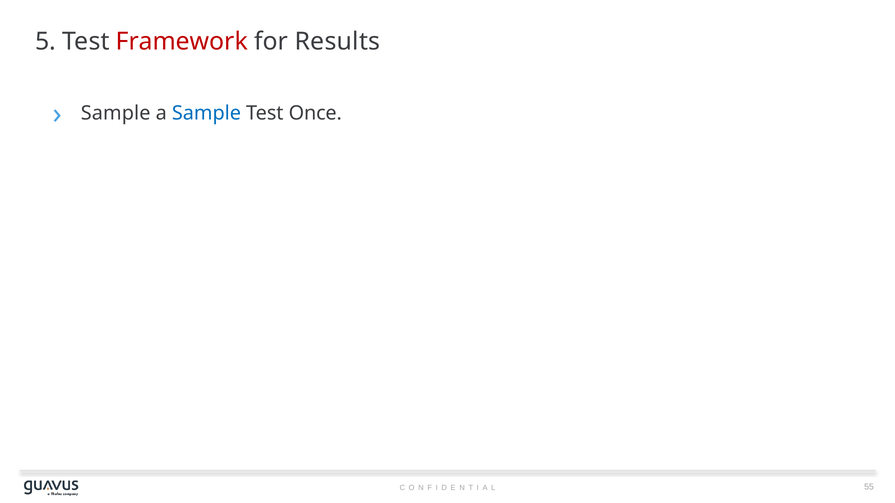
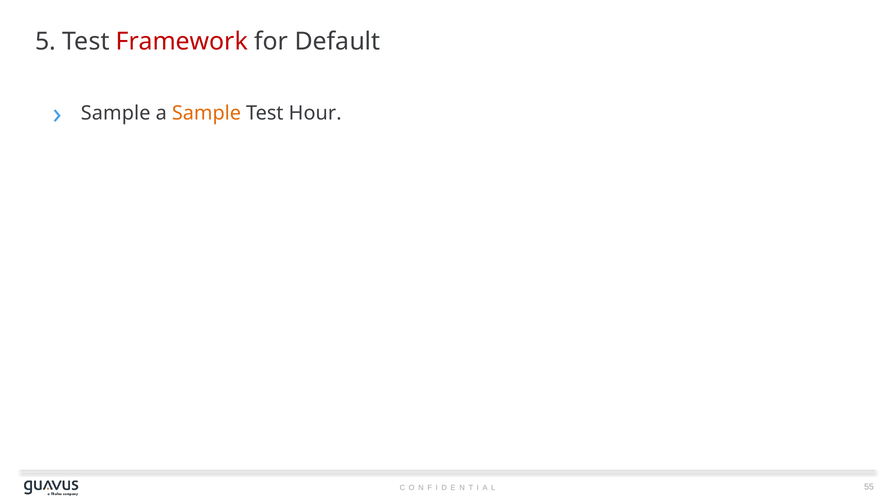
Results: Results -> Default (337, 42)
Sample colour: blue -> orange (206, 113)
Once: Once -> Hour (315, 113)
